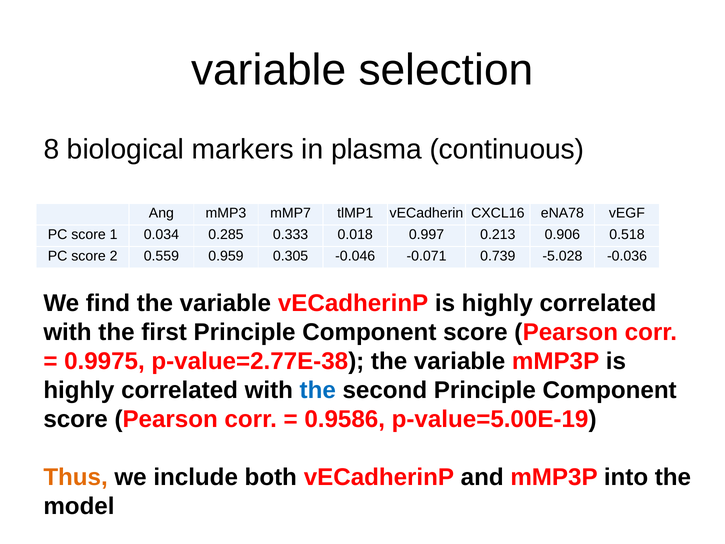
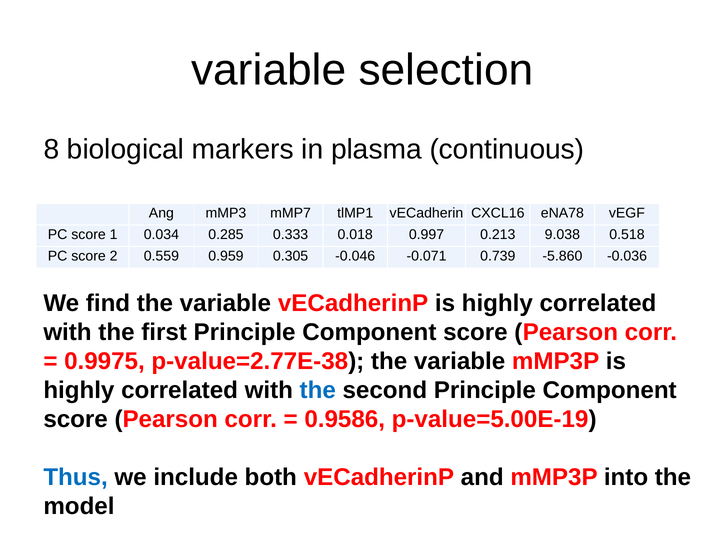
0.906: 0.906 -> 9.038 (562, 234)
-5.028: -5.028 -> -5.860 (562, 256)
Thus colour: orange -> blue (76, 477)
